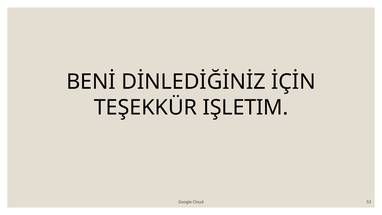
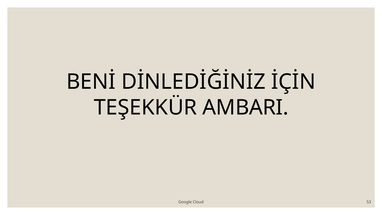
IŞLETIM: IŞLETIM -> AMBARI (246, 108)
